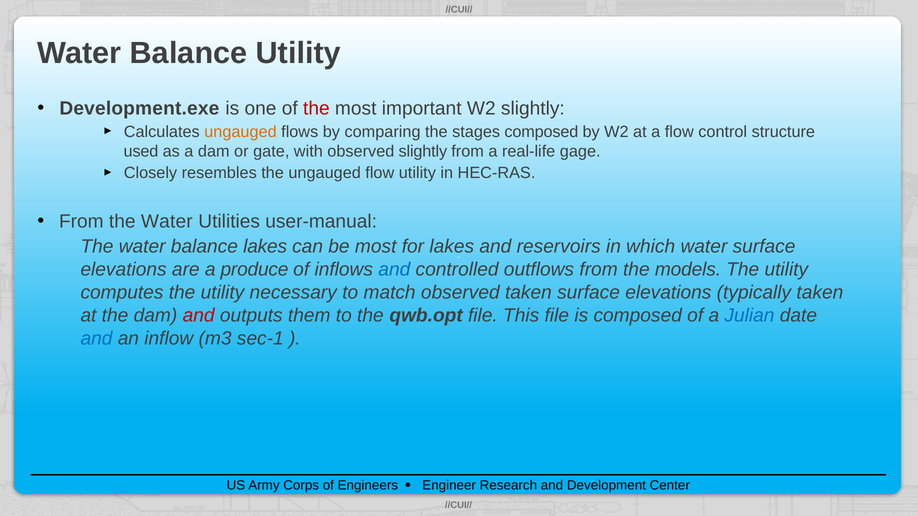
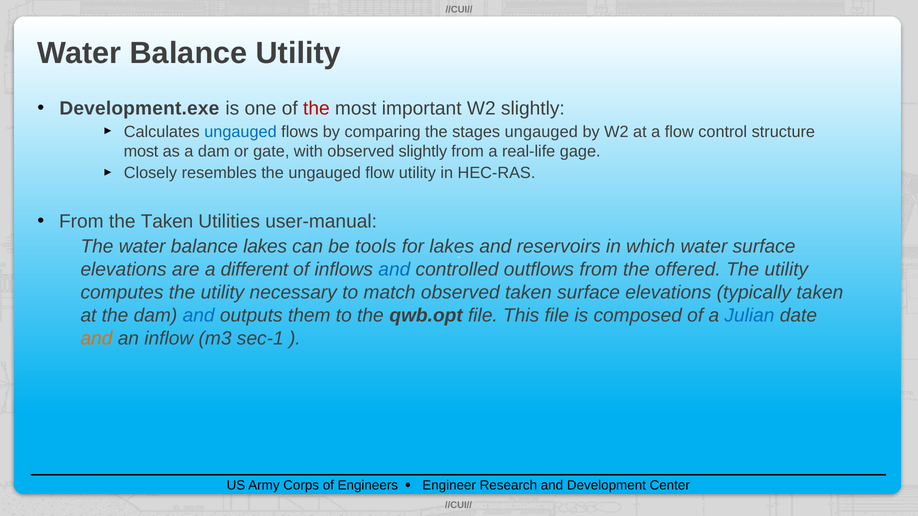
ungauged colour: orange -> blue (240, 132)
stages composed: composed -> ungauged (541, 132)
used: used -> most (141, 151)
From the Water: Water -> Taken (167, 222)
be most: most -> tools (376, 247)
produce: produce -> different (255, 270)
models: models -> offered (688, 270)
and colour: red -> blue (199, 316)
and colour: blue -> orange (96, 339)
